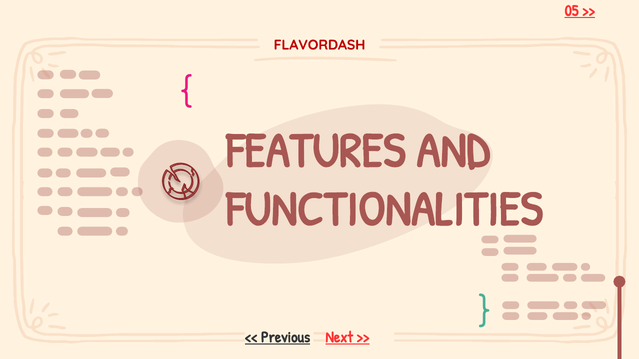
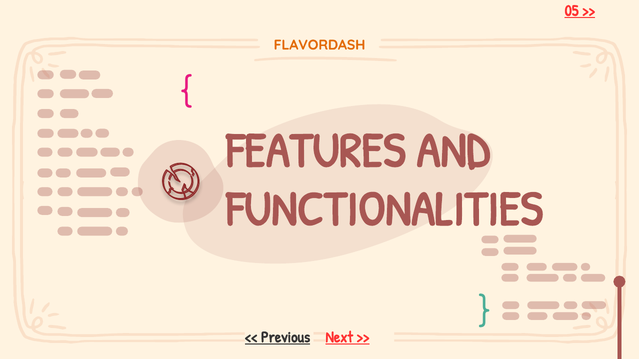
FLAVORDASH colour: red -> orange (320, 45)
